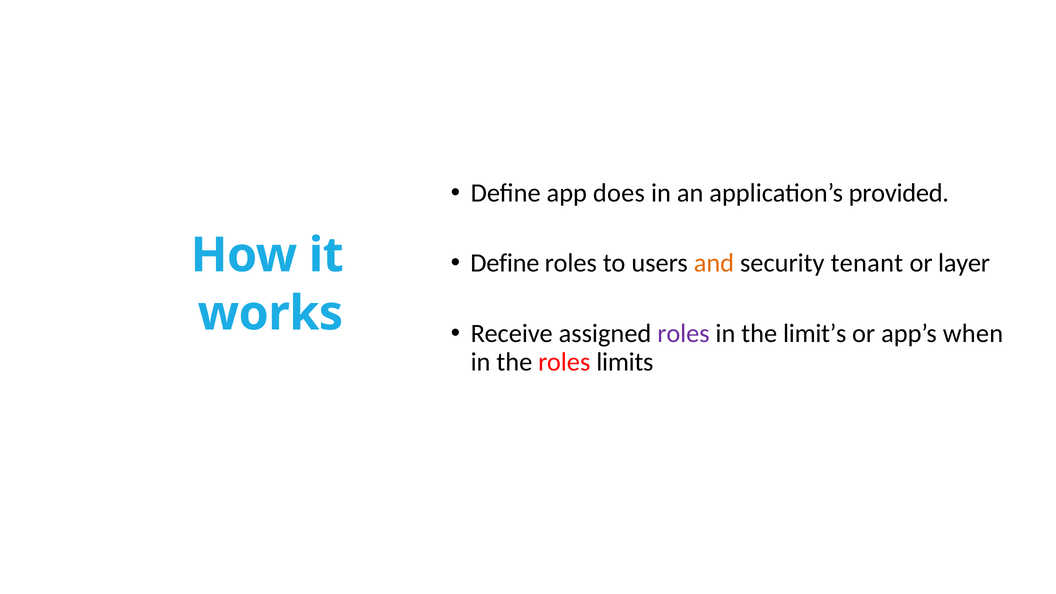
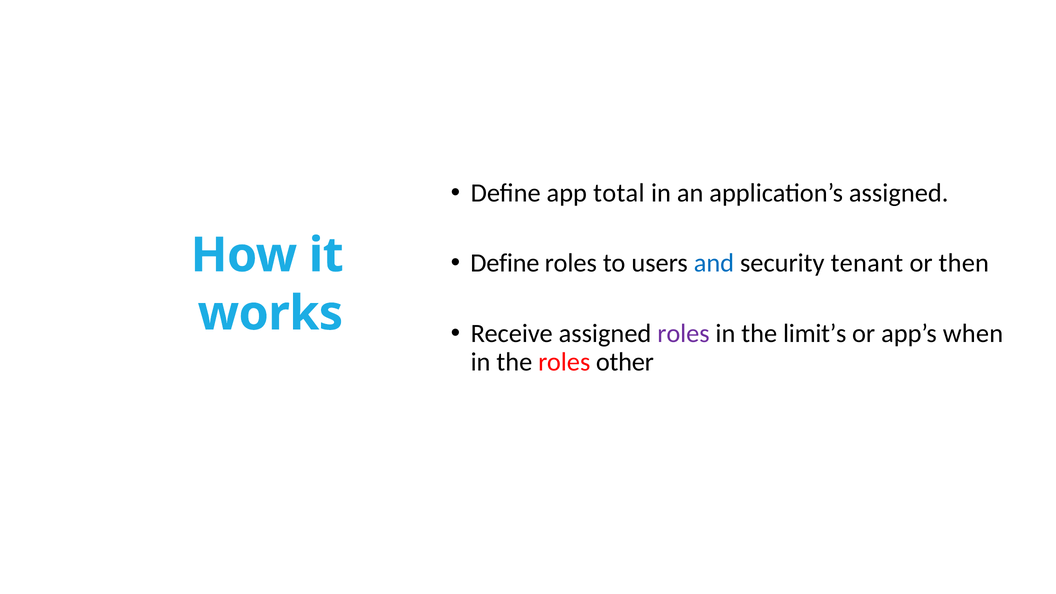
does: does -> total (619, 193)
application’s provided: provided -> assigned (899, 193)
and colour: orange -> blue (714, 263)
layer: layer -> then (964, 263)
limits: limits -> other (625, 362)
